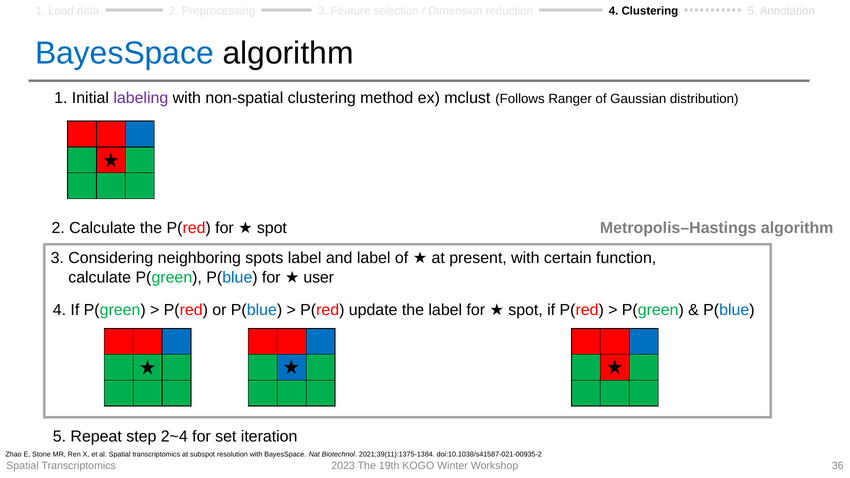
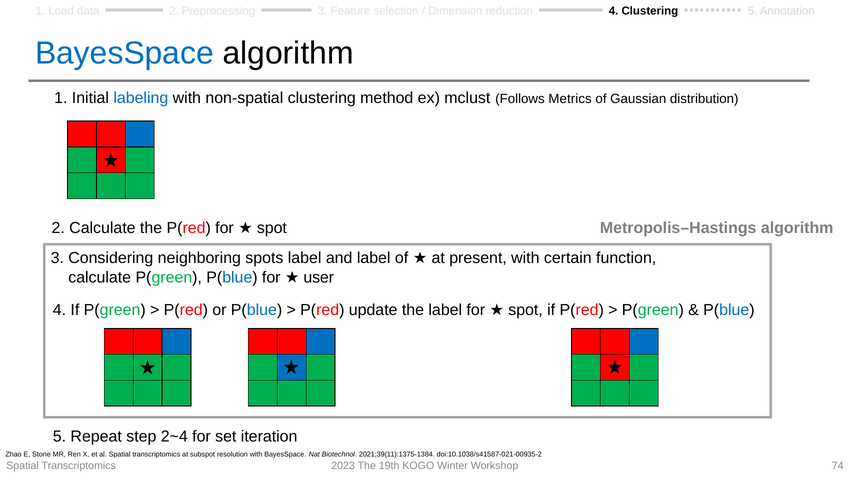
labeling colour: purple -> blue (141, 98)
Ranger: Ranger -> Metrics (570, 99)
36: 36 -> 74 (838, 466)
